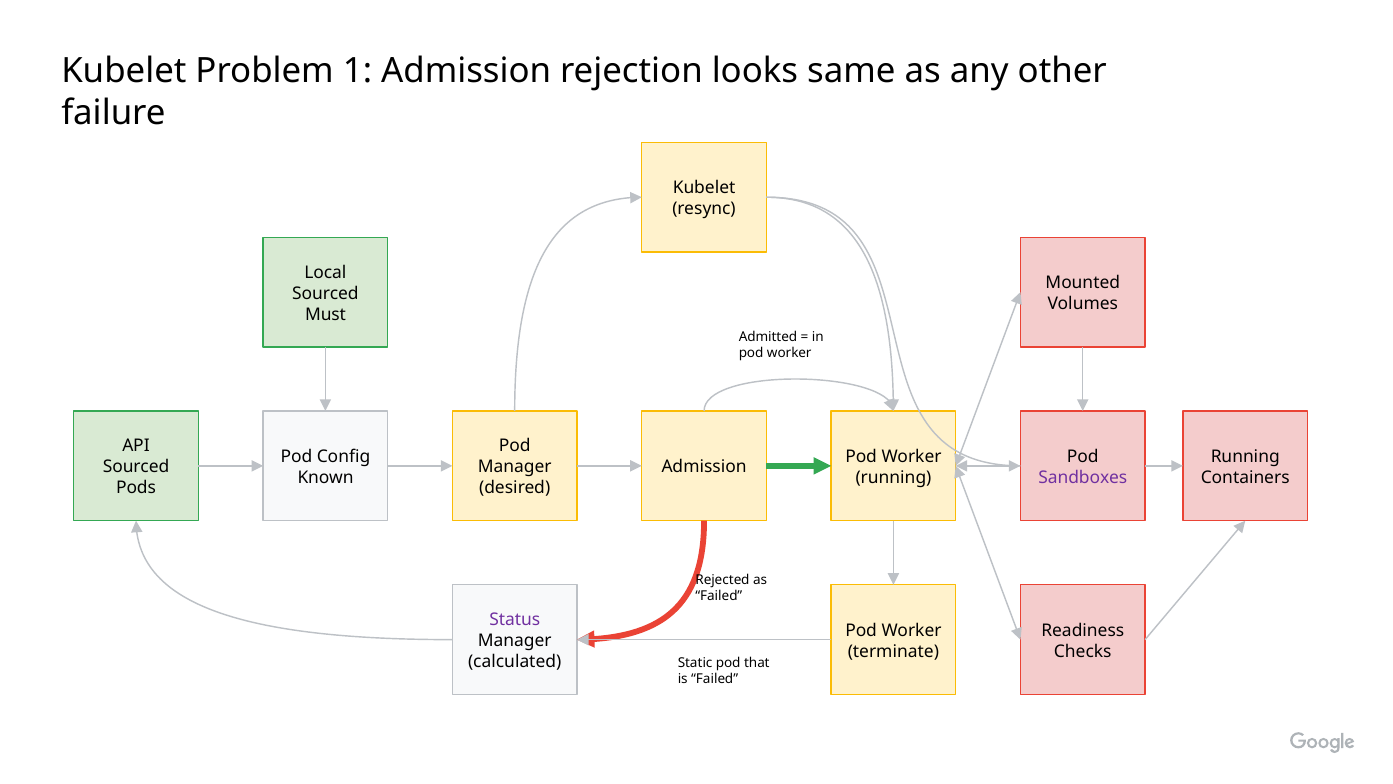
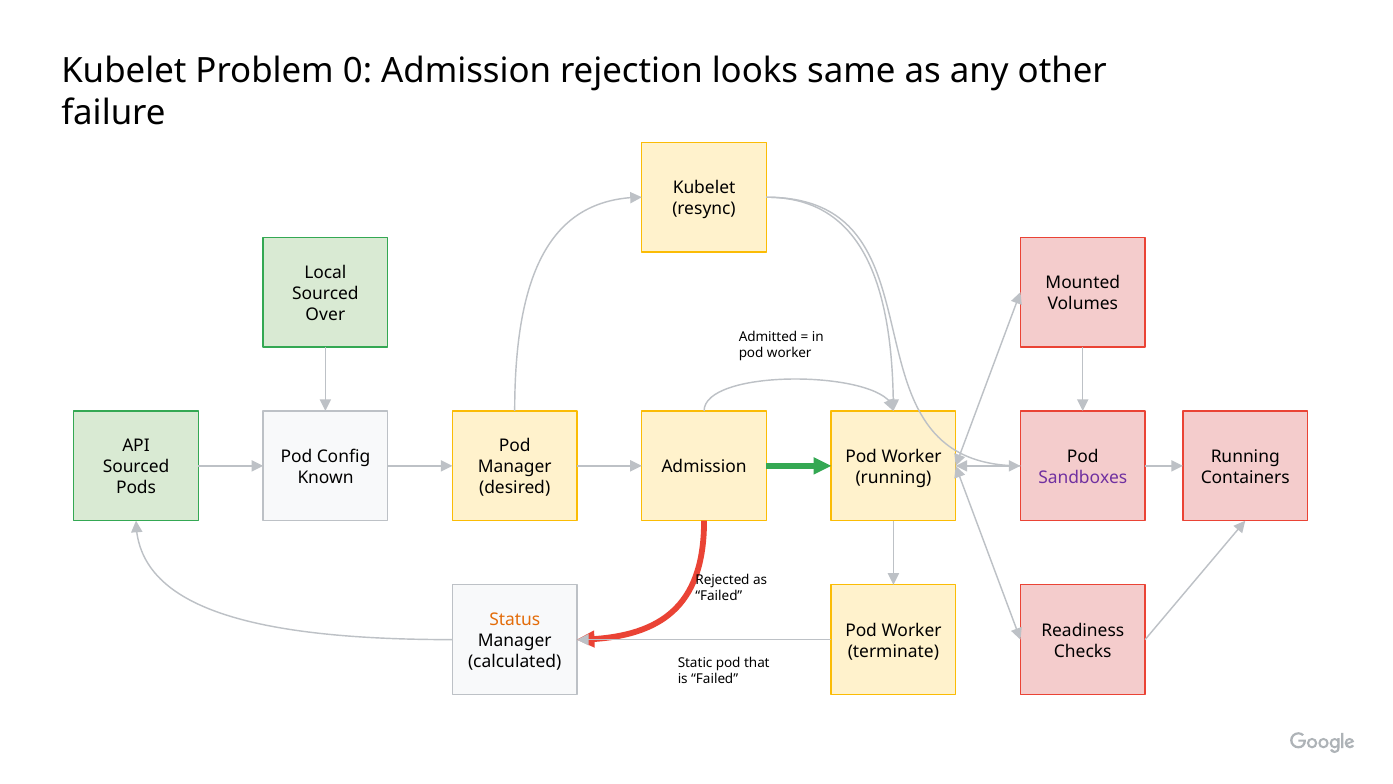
1: 1 -> 0 (358, 71)
Must: Must -> Over (325, 314)
Status colour: purple -> orange (515, 620)
